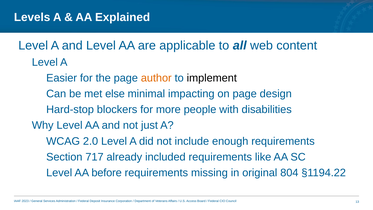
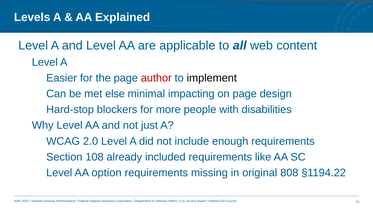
author colour: orange -> red (156, 78)
717: 717 -> 108 (94, 157)
before: before -> option (107, 173)
804: 804 -> 808 (289, 173)
